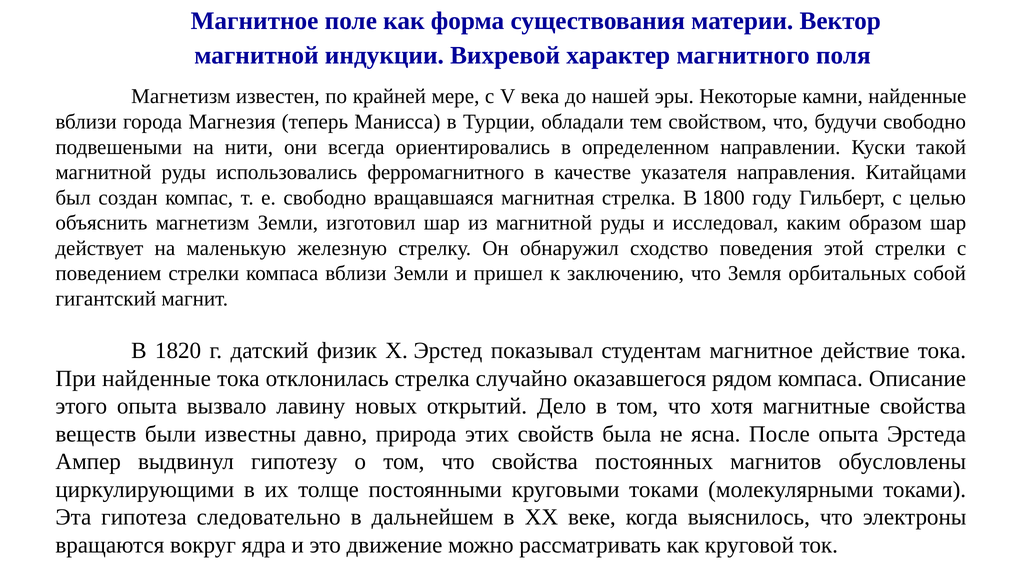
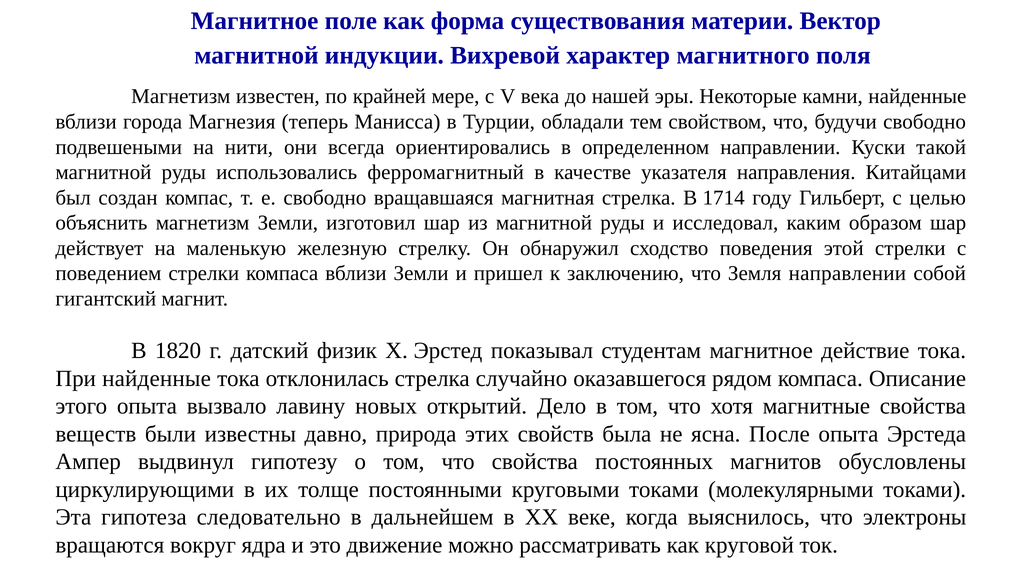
ферромагнитного: ферромагнитного -> ферромагнитный (446, 172)
1800: 1800 -> 1714 (724, 198)
Земля орбитальных: орбитальных -> направлении (847, 274)
